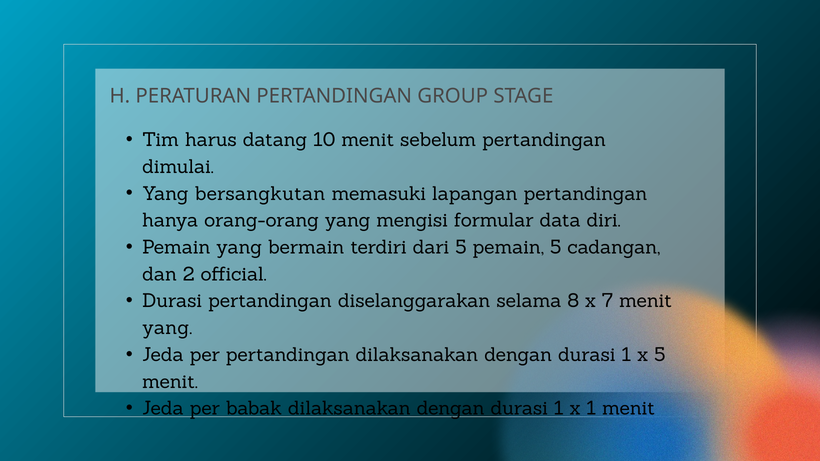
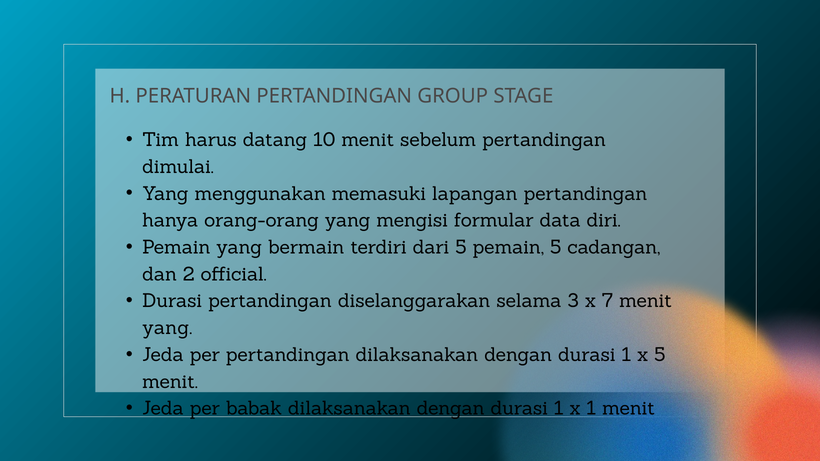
bersangkutan: bersangkutan -> menggunakan (260, 194)
8: 8 -> 3 (573, 301)
